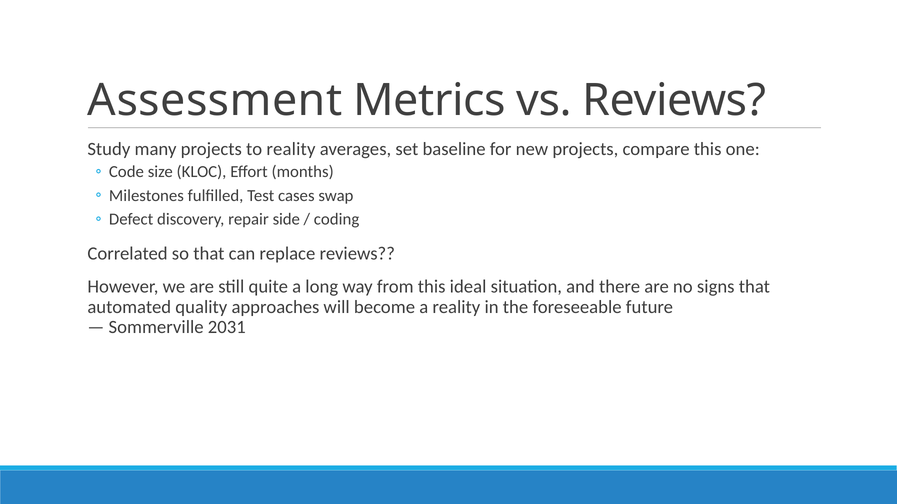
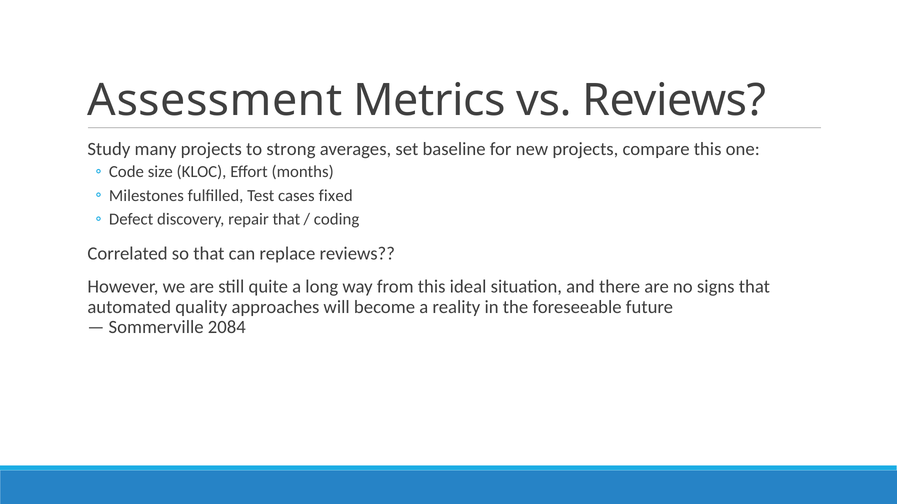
to reality: reality -> strong (291, 149)
swap: swap -> fixed (336, 196)
repair side: side -> that (286, 220)
2031: 2031 -> 2084 (227, 327)
